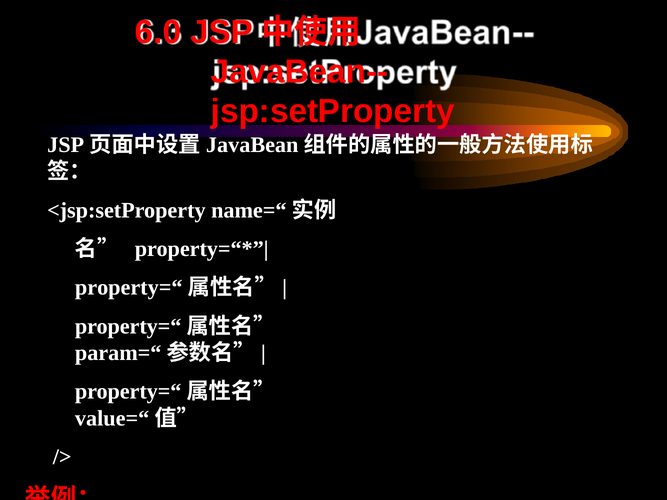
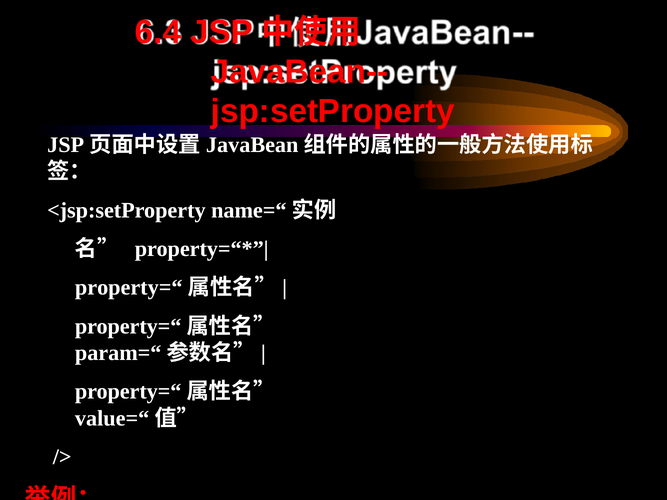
6.0: 6.0 -> 6.4 (158, 32)
